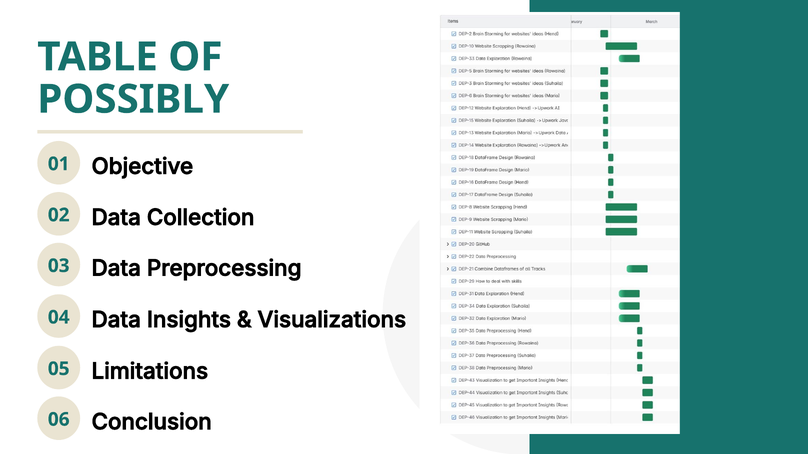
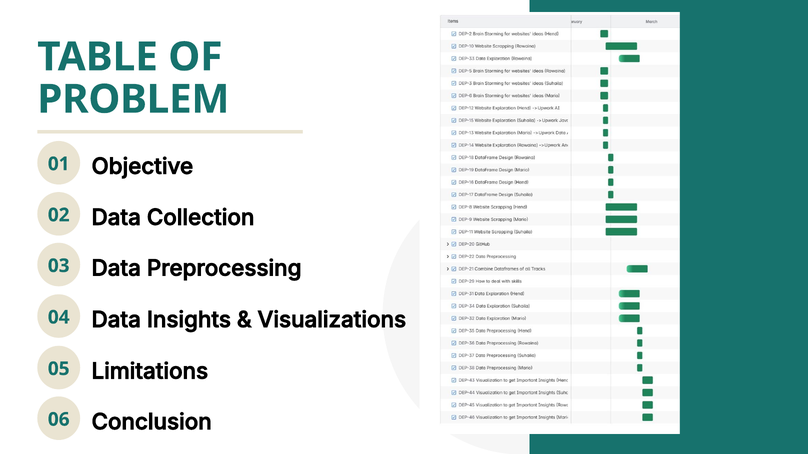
POSSIBLY: POSSIBLY -> PROBLEM (133, 100)
